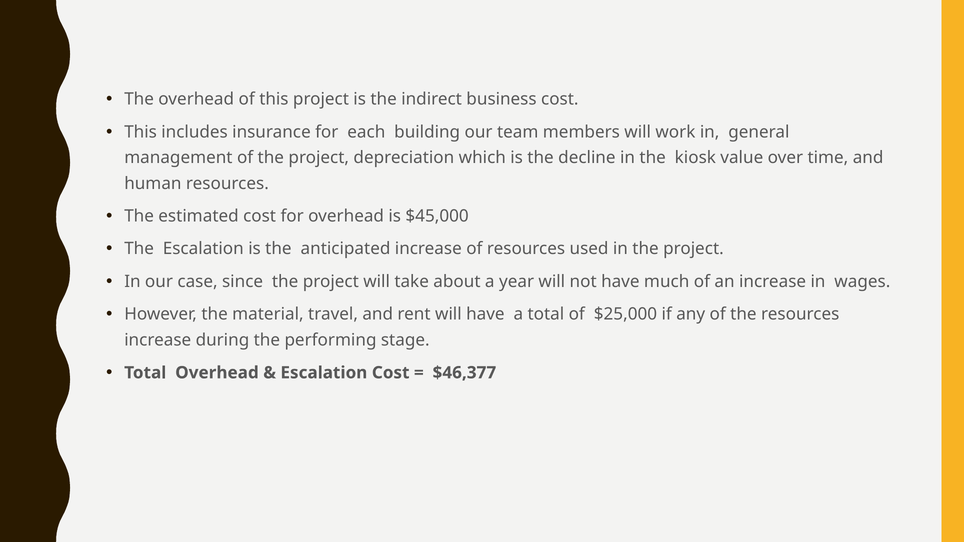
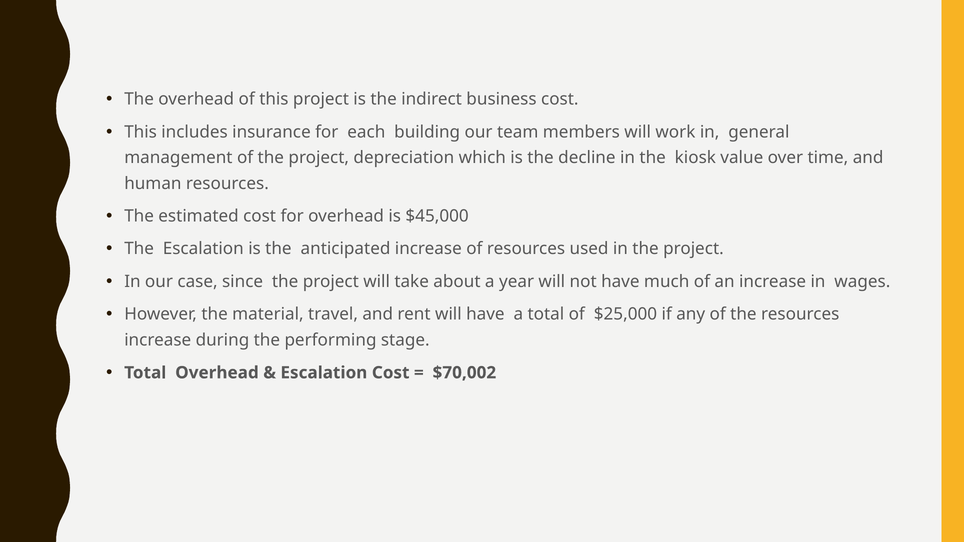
$46,377: $46,377 -> $70,002 (464, 373)
